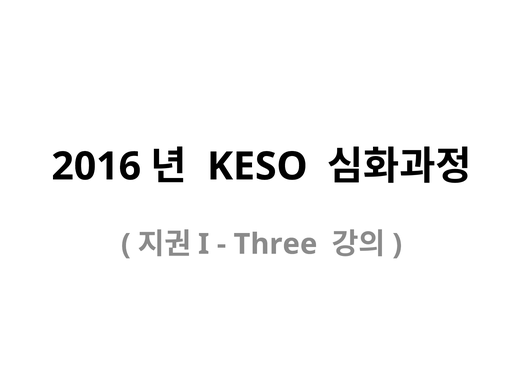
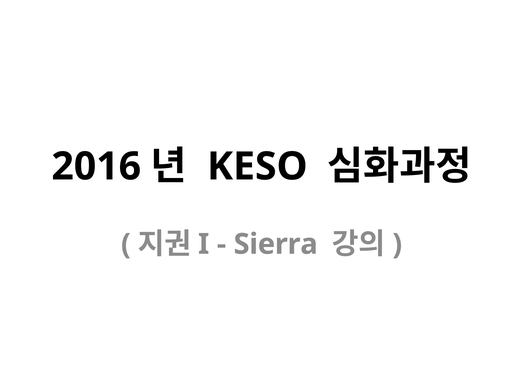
Three: Three -> Sierra (276, 244)
